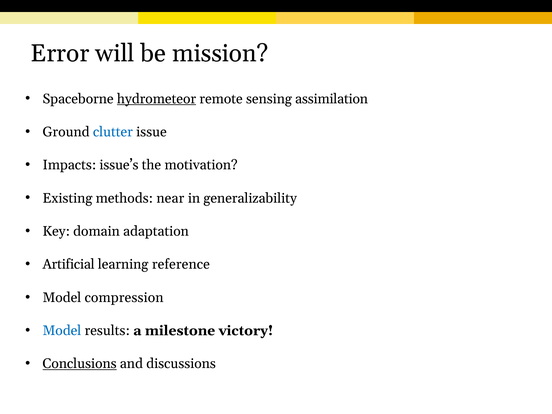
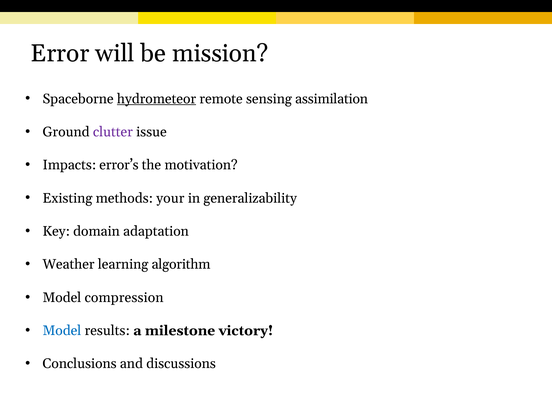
clutter colour: blue -> purple (113, 132)
issue’s: issue’s -> error’s (119, 165)
near: near -> your (170, 198)
Artificial: Artificial -> Weather (69, 264)
reference: reference -> algorithm (181, 264)
Conclusions underline: present -> none (80, 364)
